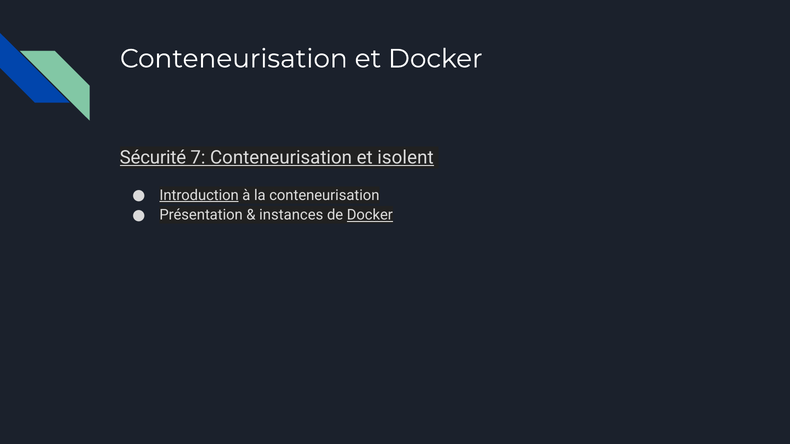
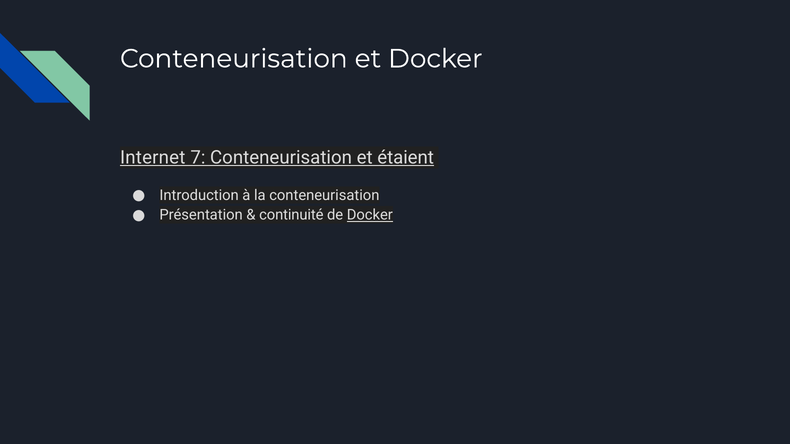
Sécurité: Sécurité -> Internet (153, 158)
isolent: isolent -> étaient (406, 158)
Introduction underline: present -> none (199, 195)
instances: instances -> continuité (291, 215)
